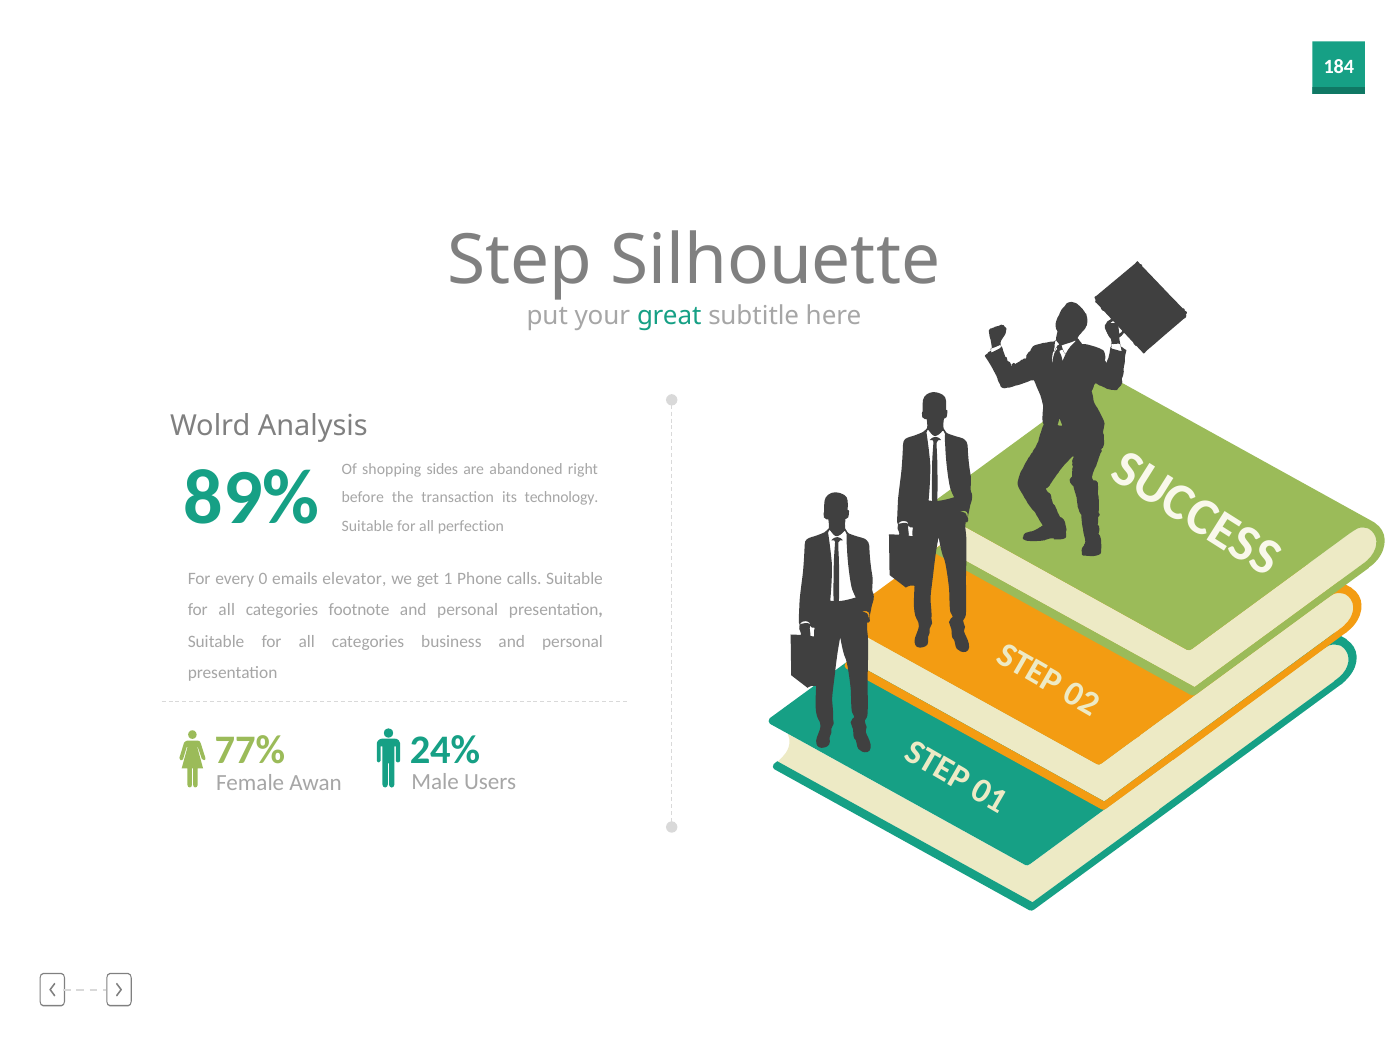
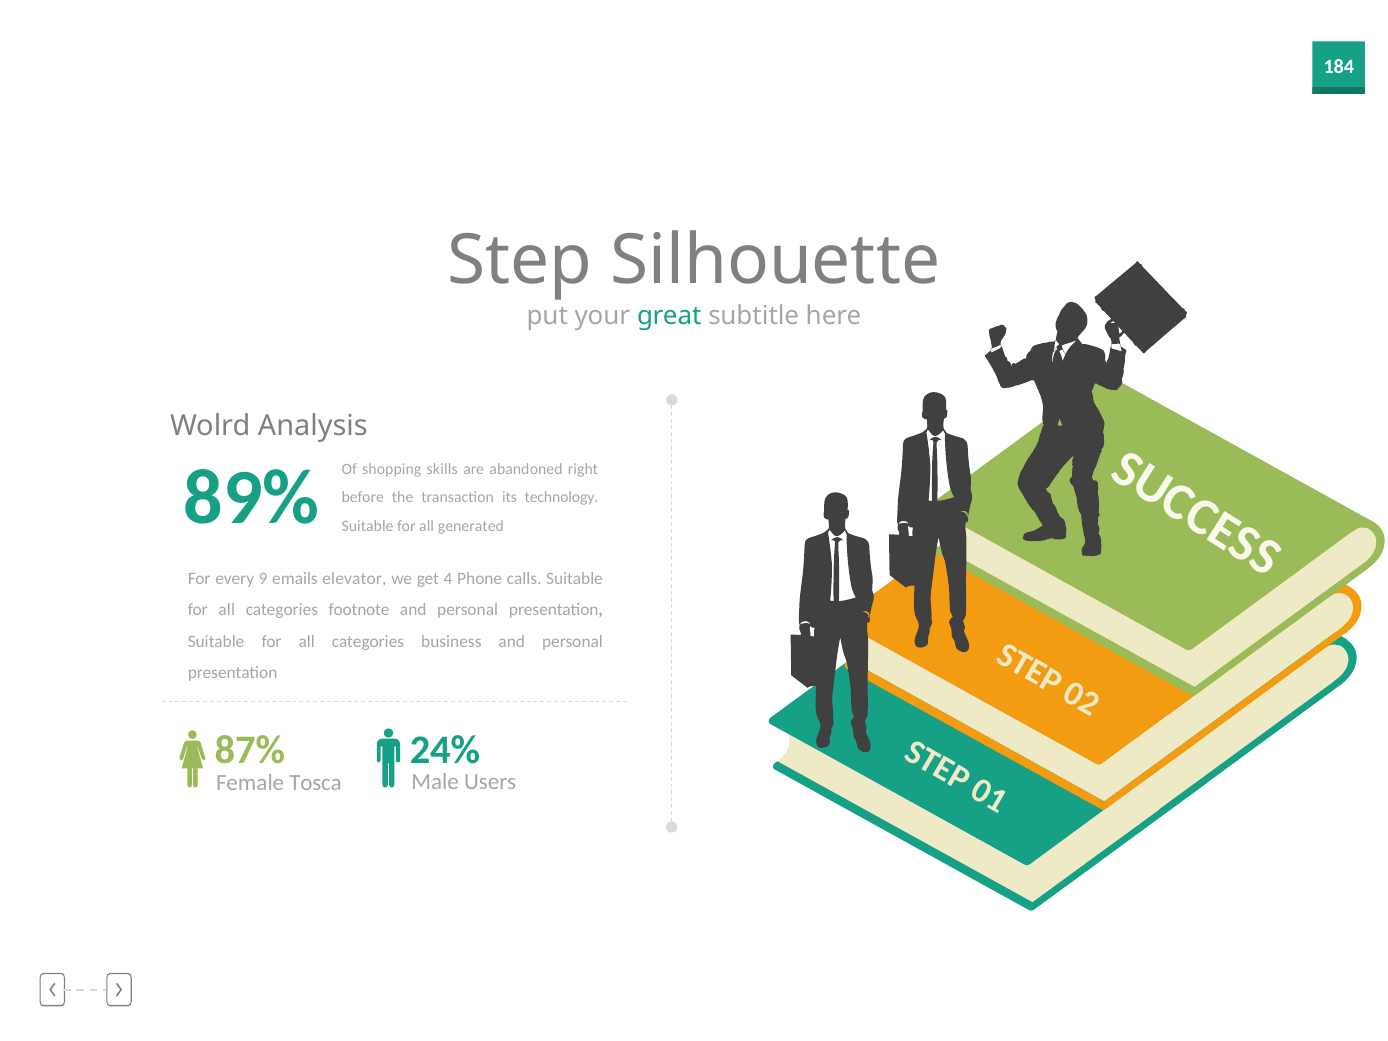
sides: sides -> skills (442, 469)
perfection: perfection -> generated (471, 526)
every 0: 0 -> 9 (263, 579)
get 1: 1 -> 4 (448, 579)
77%: 77% -> 87% (250, 750)
Awan: Awan -> Tosca (316, 783)
